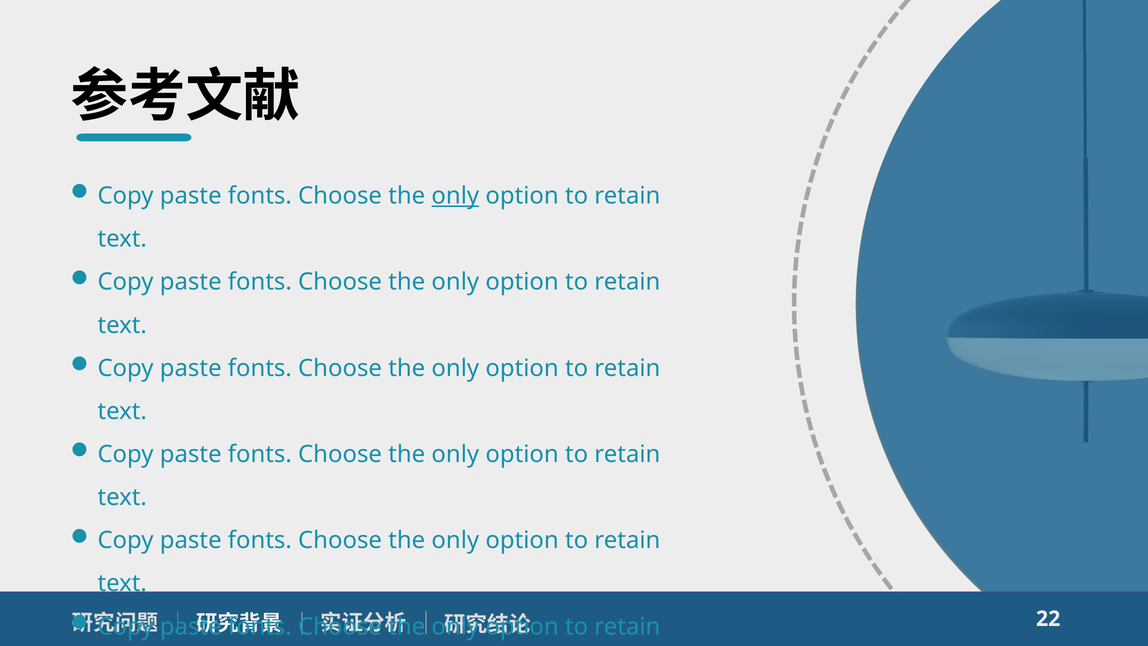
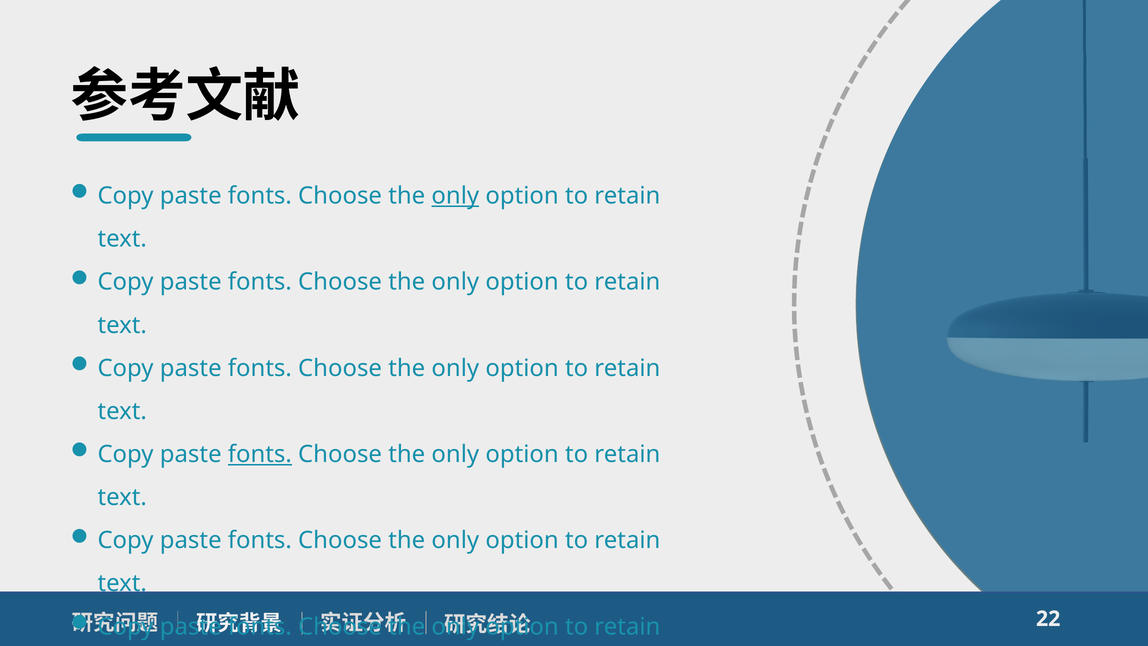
fonts underline: none -> present (260, 454)
